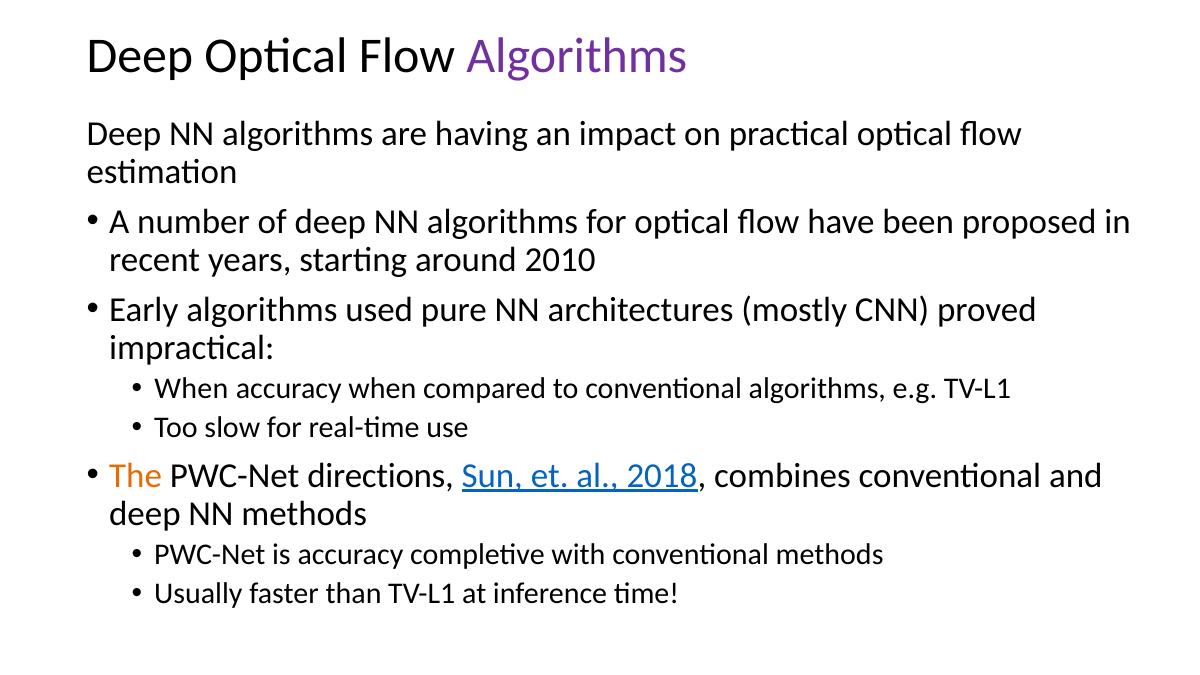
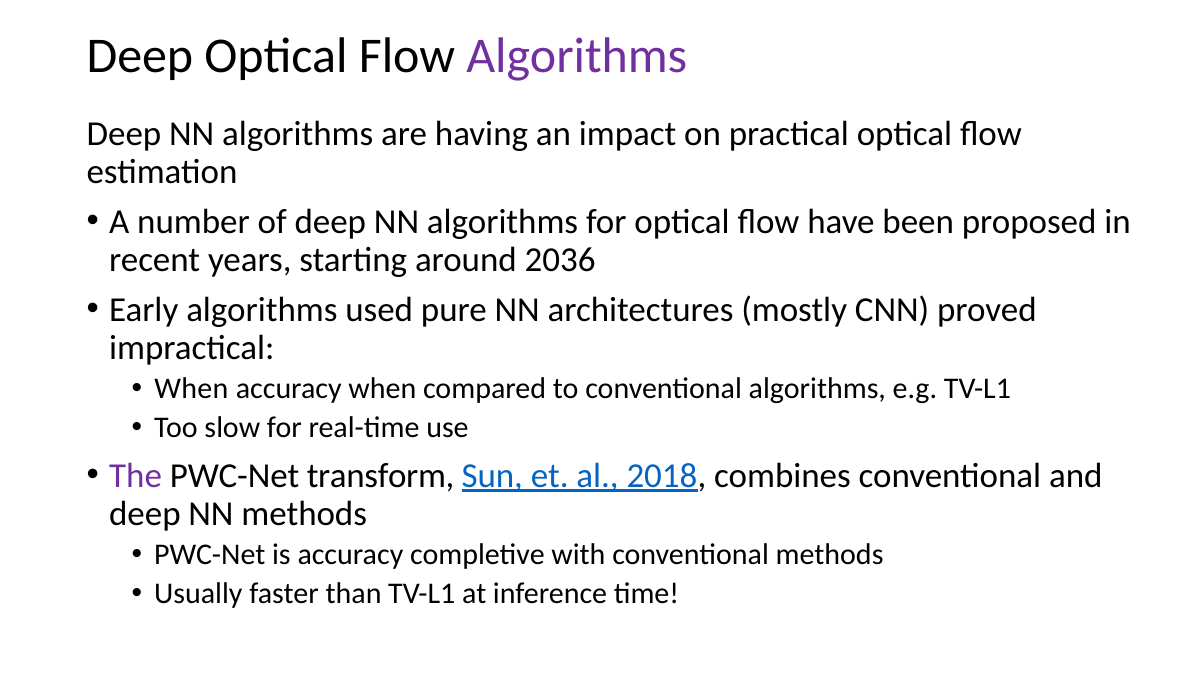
2010: 2010 -> 2036 (560, 260)
The colour: orange -> purple (136, 476)
directions: directions -> transform (381, 476)
